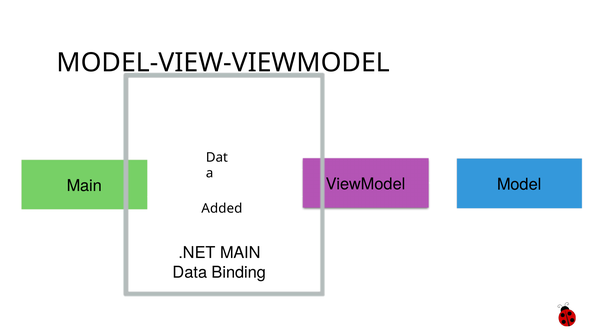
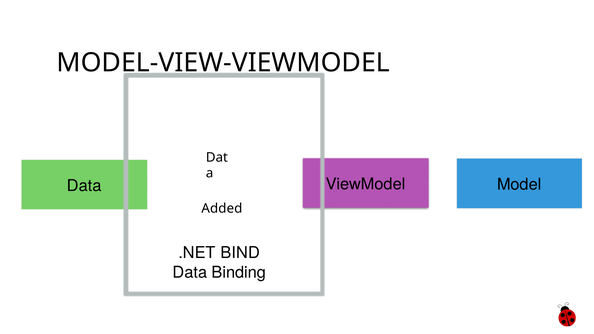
Main: Main -> Data (84, 186)
.NET MAIN: MAIN -> BIND (240, 253)
